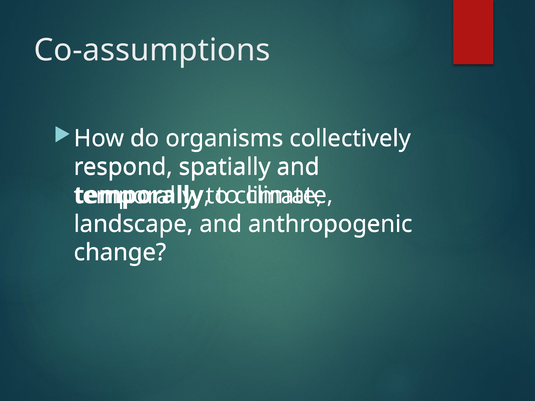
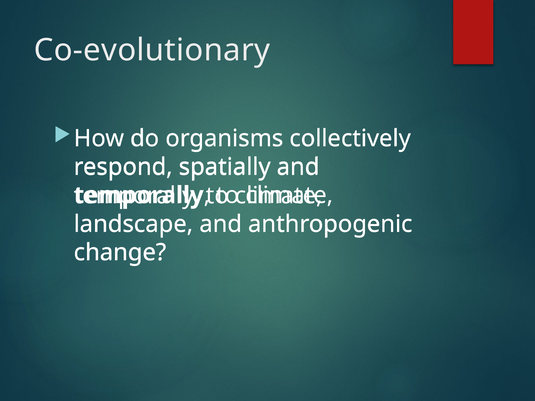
Co-assumptions: Co-assumptions -> Co-evolutionary (152, 50)
